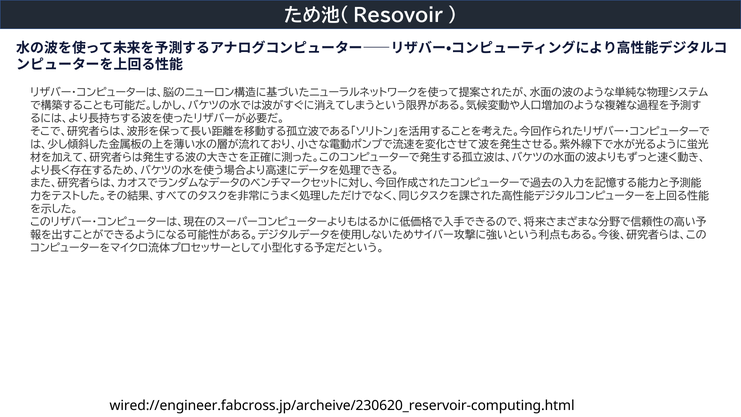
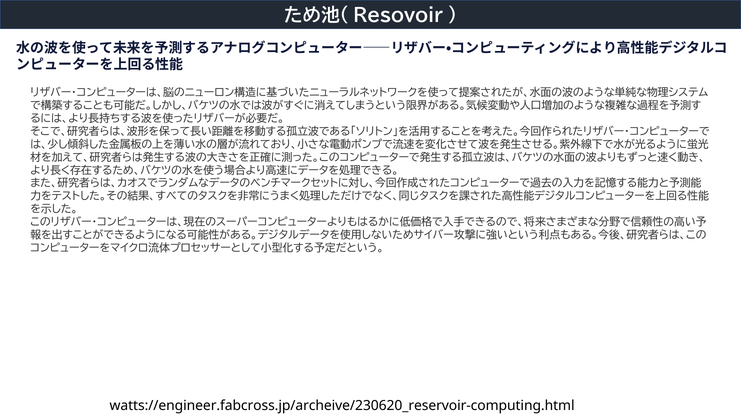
wired://engineer.fabcross.jp/archeive/230620_reservoir-computing.html: wired://engineer.fabcross.jp/archeive/230620_reservoir-computing.html -> watts://engineer.fabcross.jp/archeive/230620_reservoir-computing.html (342, 405)
